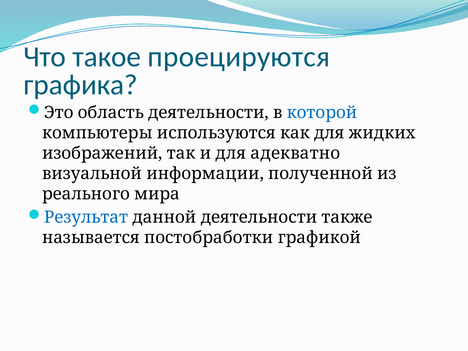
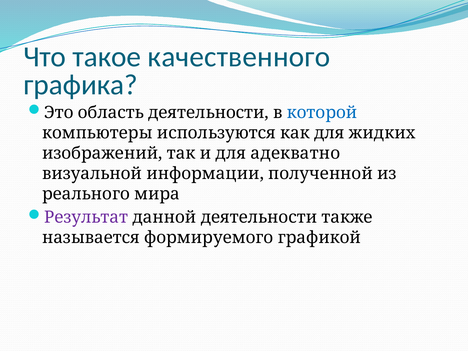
проецируются: проецируются -> качественного (239, 57)
Результат colour: blue -> purple (86, 217)
постобработки: постобработки -> формируемого (209, 238)
